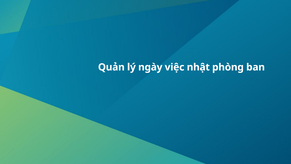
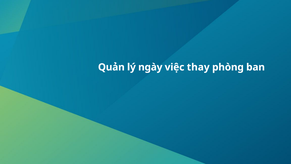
nhật: nhật -> thay (198, 67)
